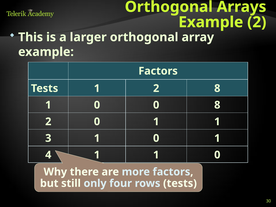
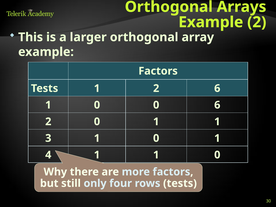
2 8: 8 -> 6 (217, 88)
0 8: 8 -> 6 (217, 105)
